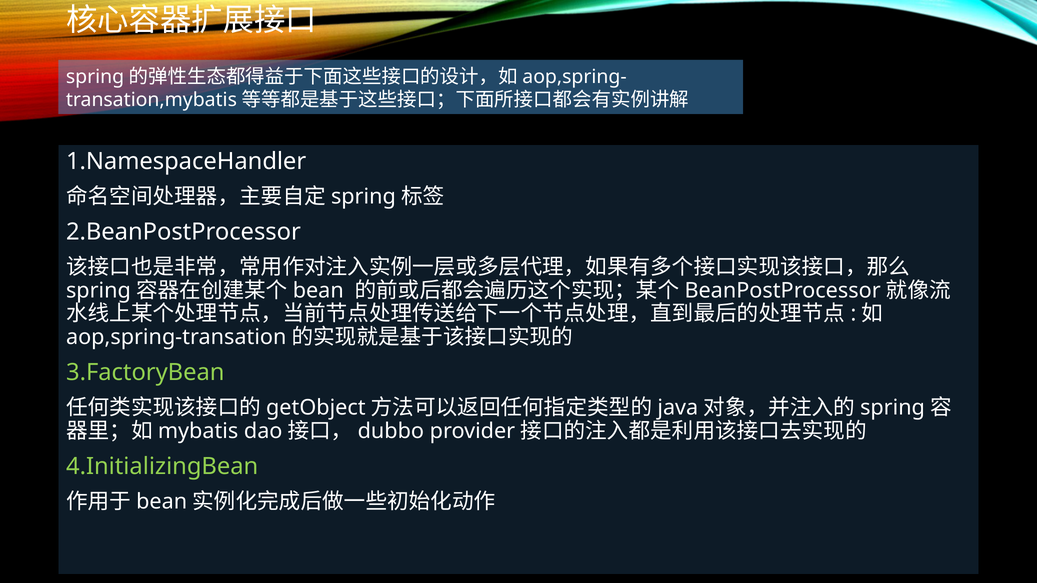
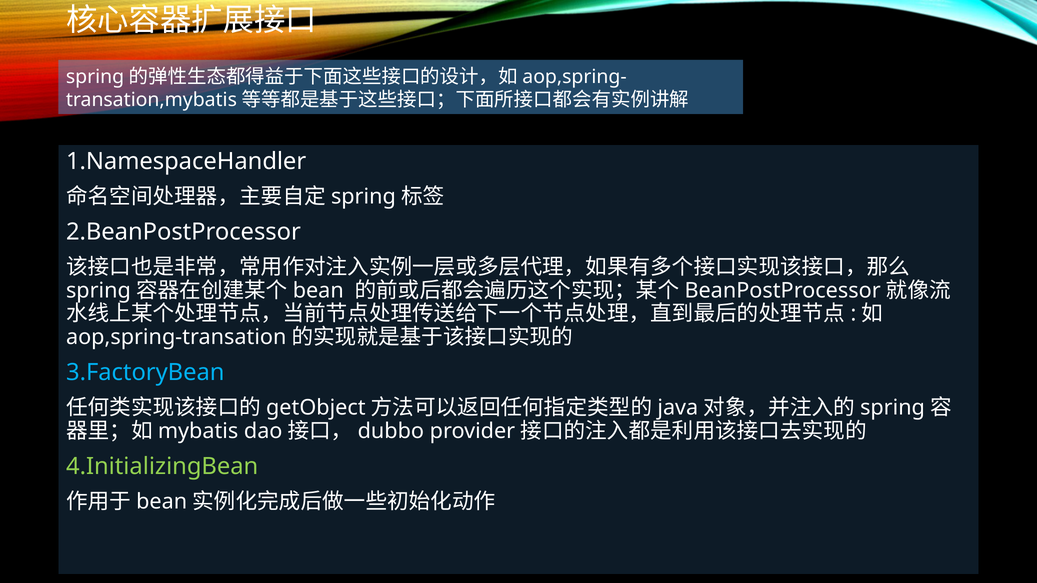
3.FactoryBean colour: light green -> light blue (145, 373)
